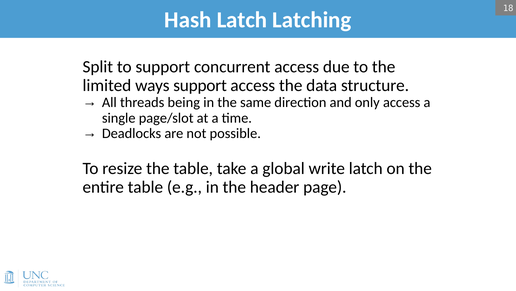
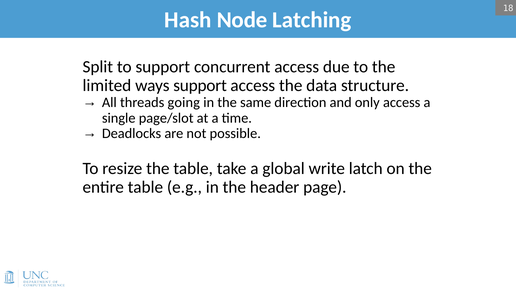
Hash Latch: Latch -> Node (242, 20)
being: being -> going (184, 102)
